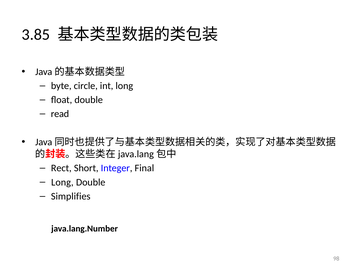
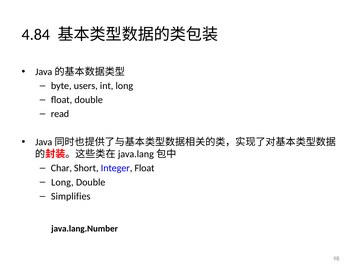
3.85: 3.85 -> 4.84 (36, 35)
circle: circle -> users (86, 86)
Rect: Rect -> Char (61, 168)
Integer Final: Final -> Float (144, 168)
